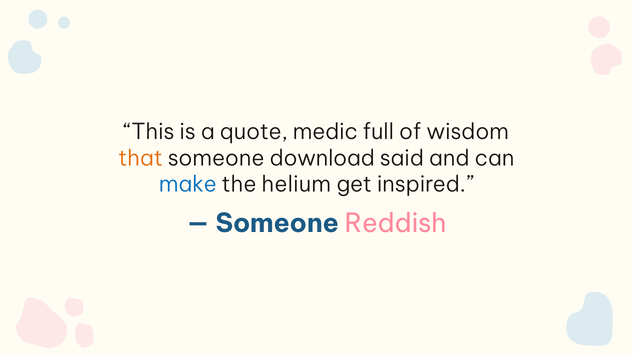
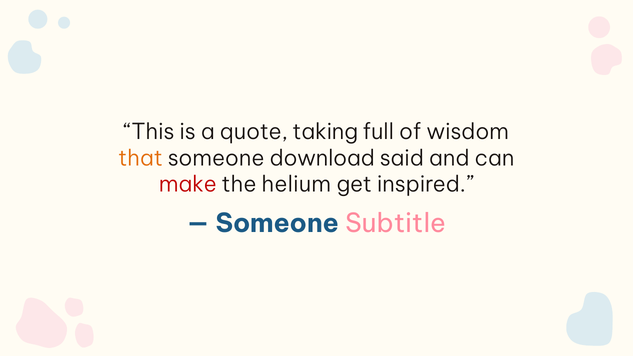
medic: medic -> taking (325, 132)
make colour: blue -> red (188, 185)
Reddish: Reddish -> Subtitle (396, 223)
